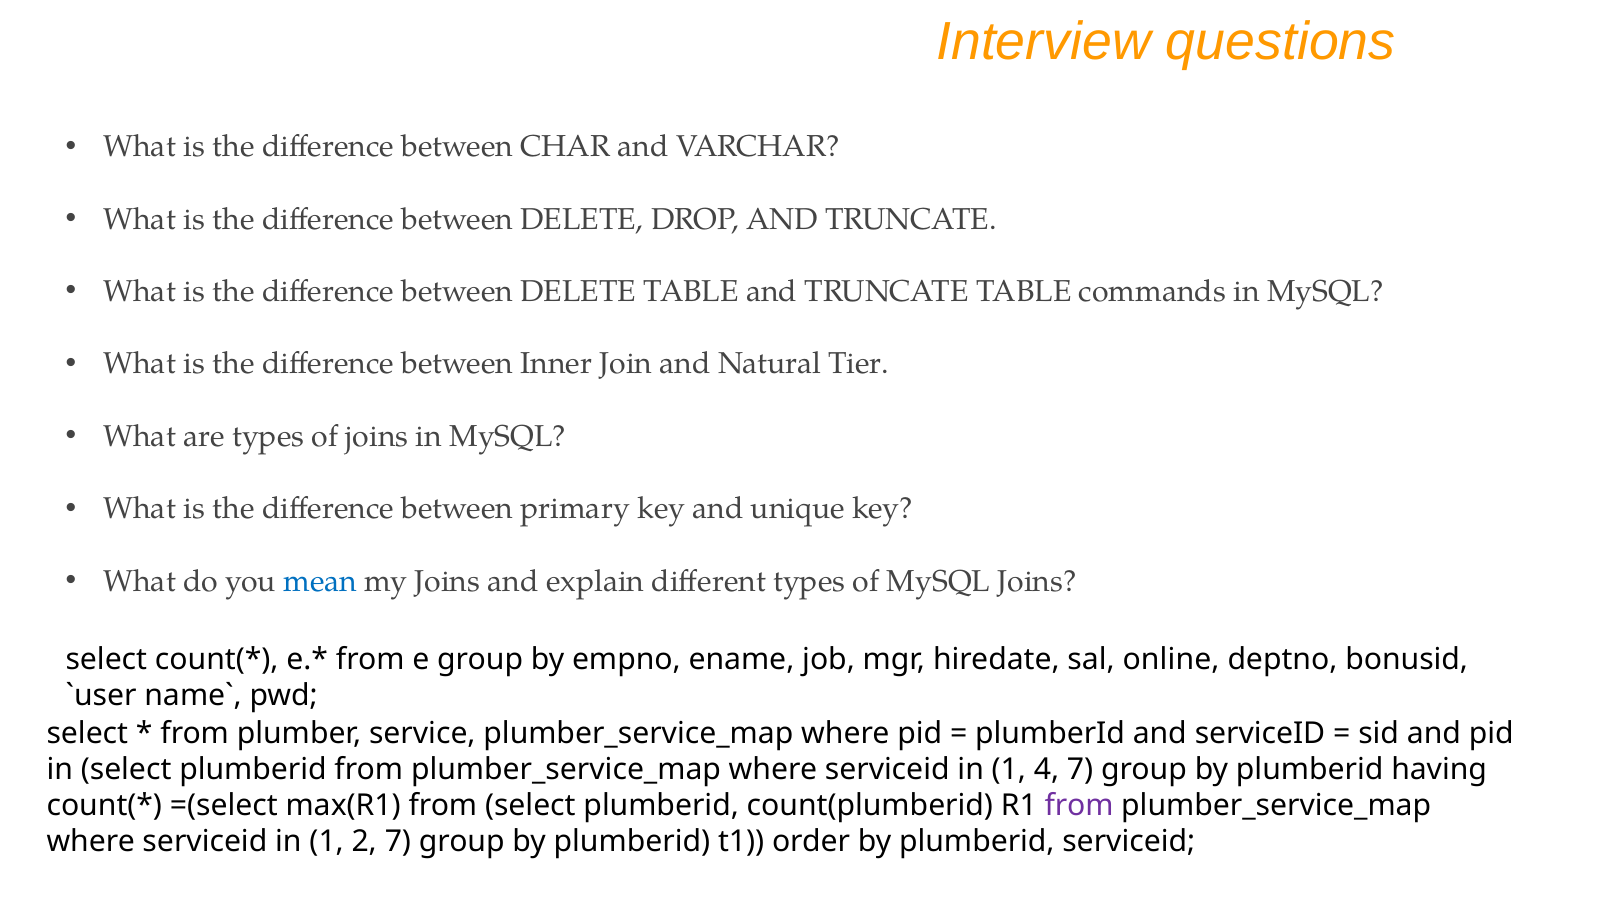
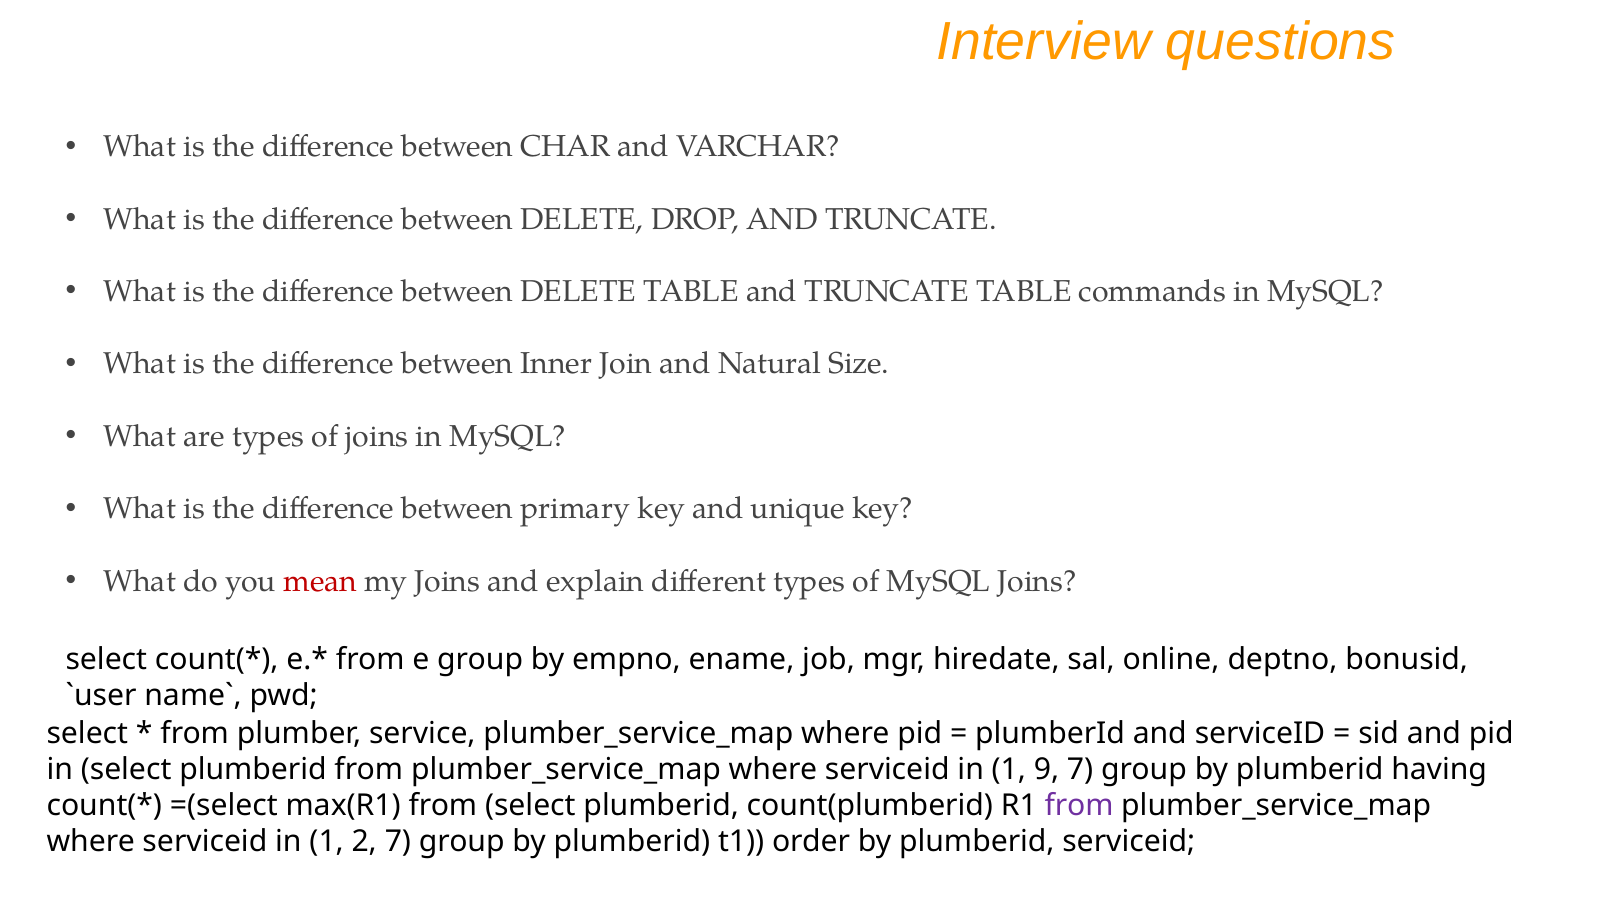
Tier: Tier -> Size (859, 364)
mean colour: blue -> red (321, 581)
4: 4 -> 9 (1046, 769)
